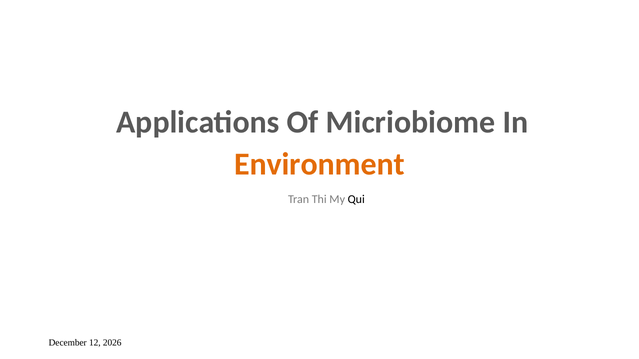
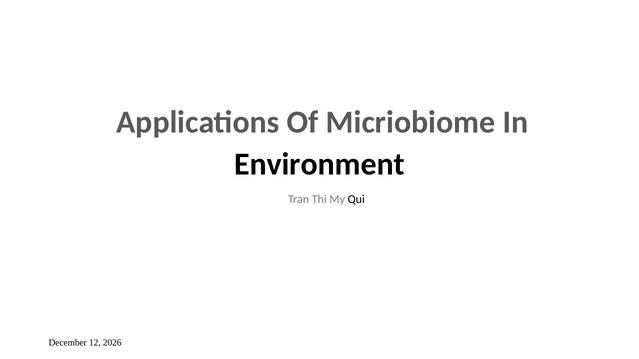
Environment colour: orange -> black (319, 165)
